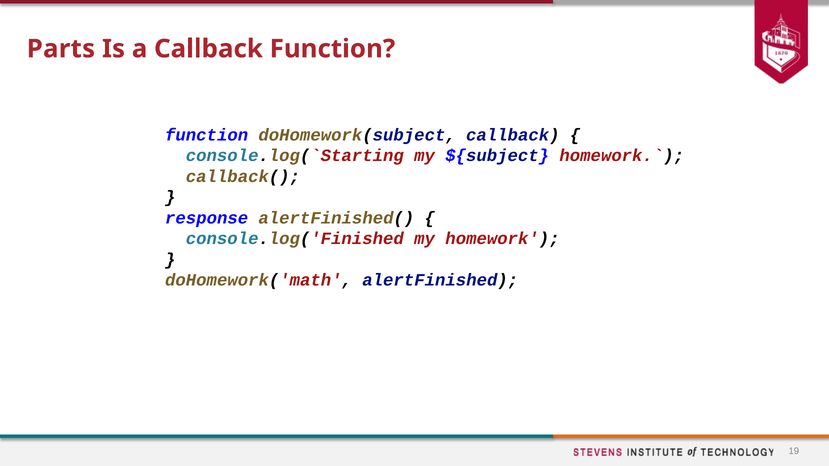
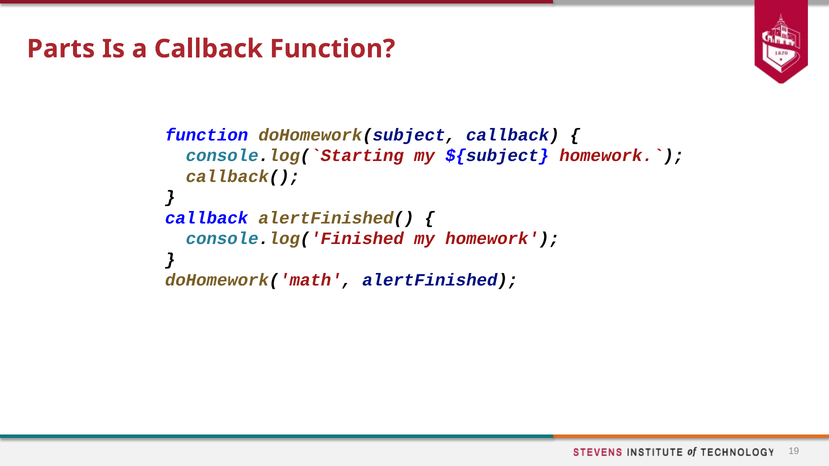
response: response -> callback (207, 218)
